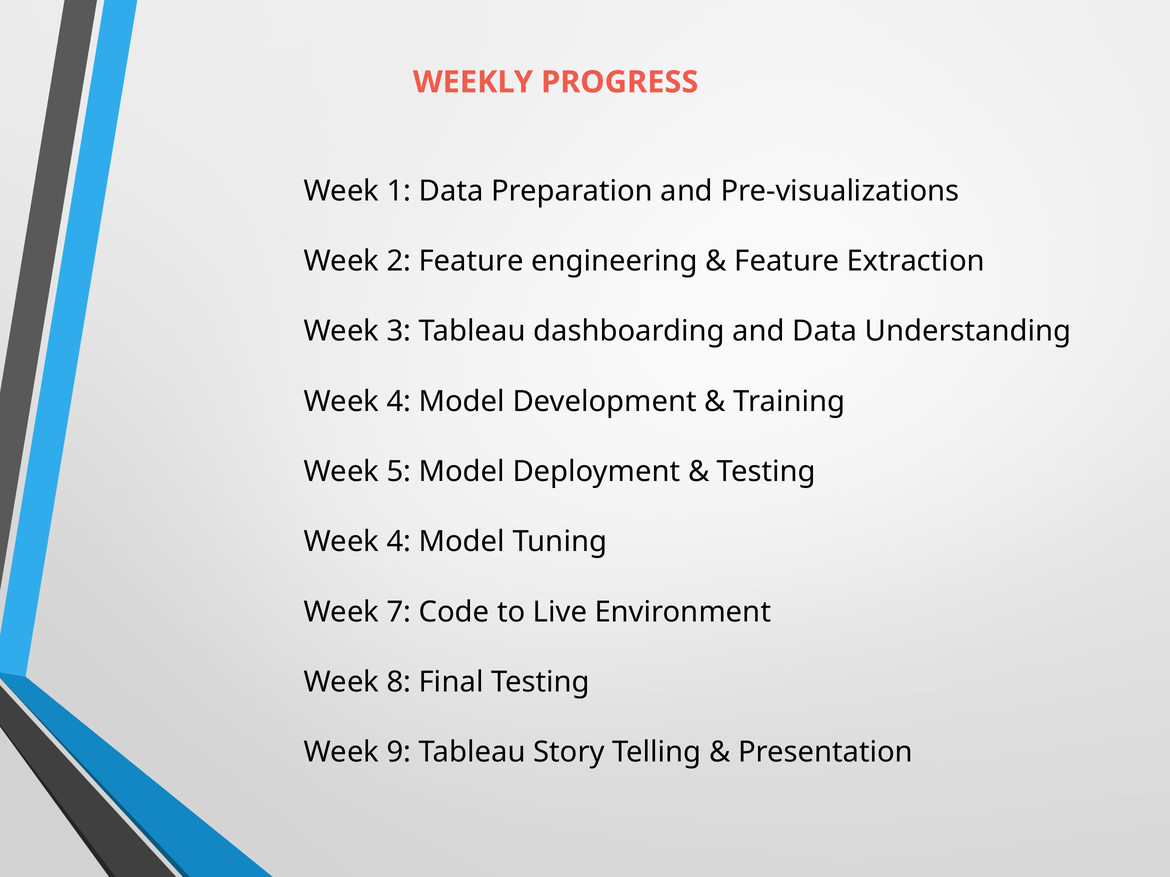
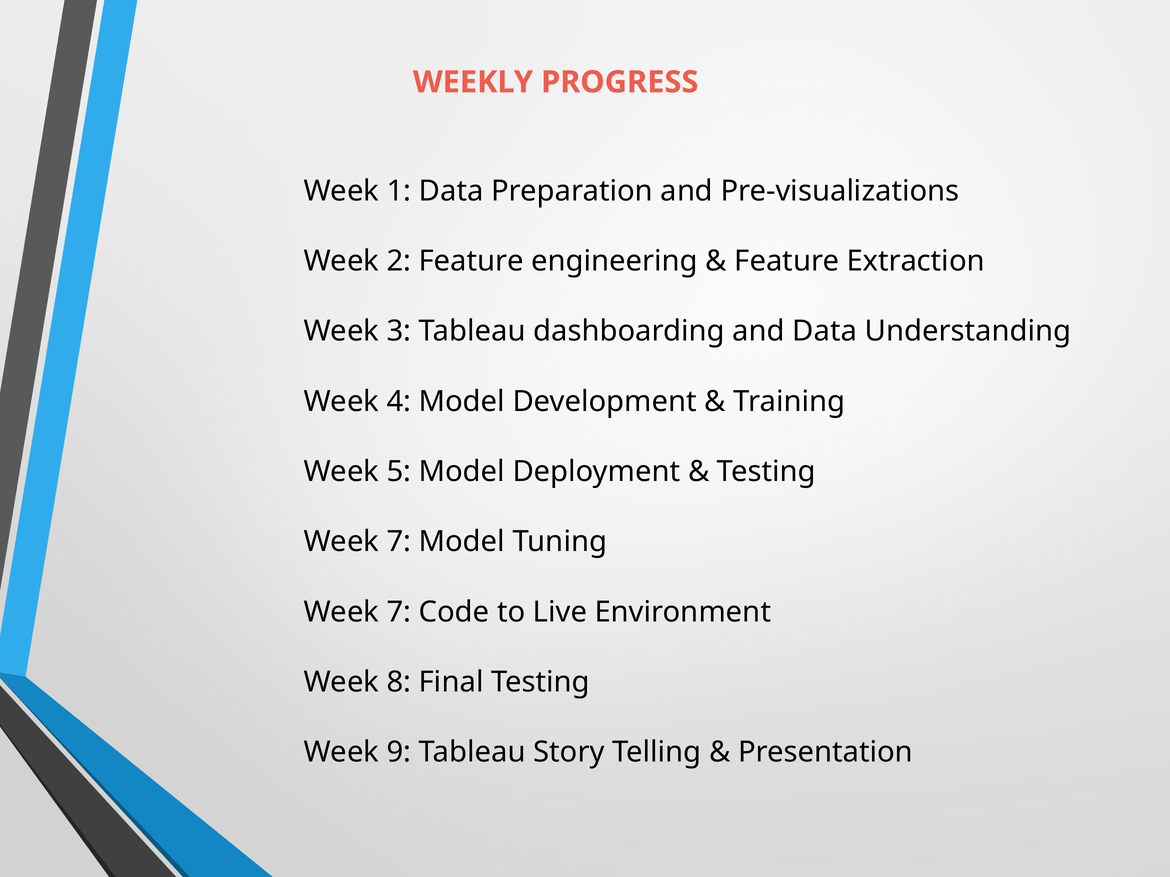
4: 4 -> 7 (399, 542)
